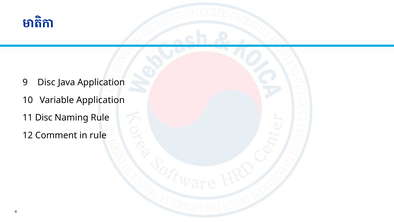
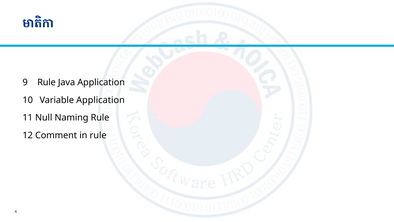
Disc: Disc -> Rule (46, 82)
11 Disc: Disc -> Null (44, 118)
